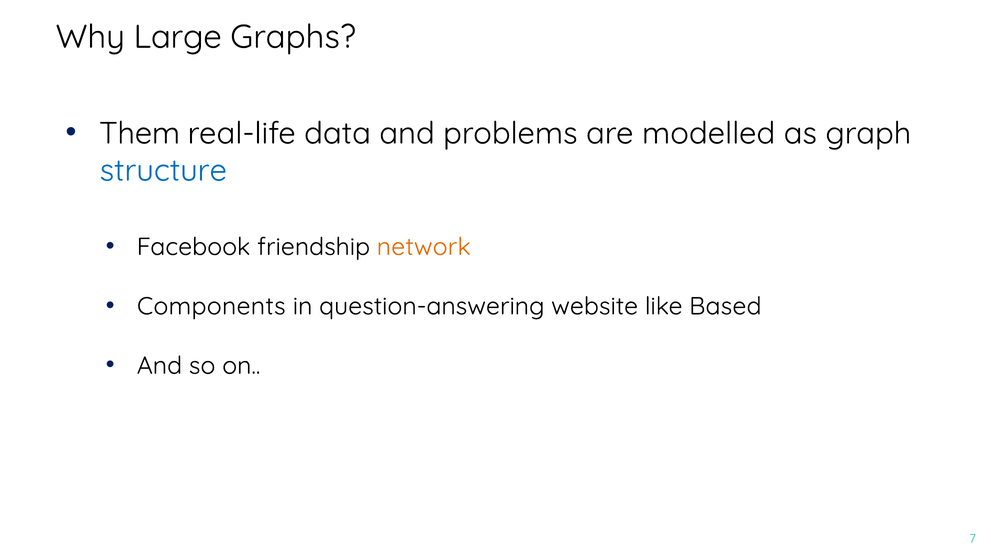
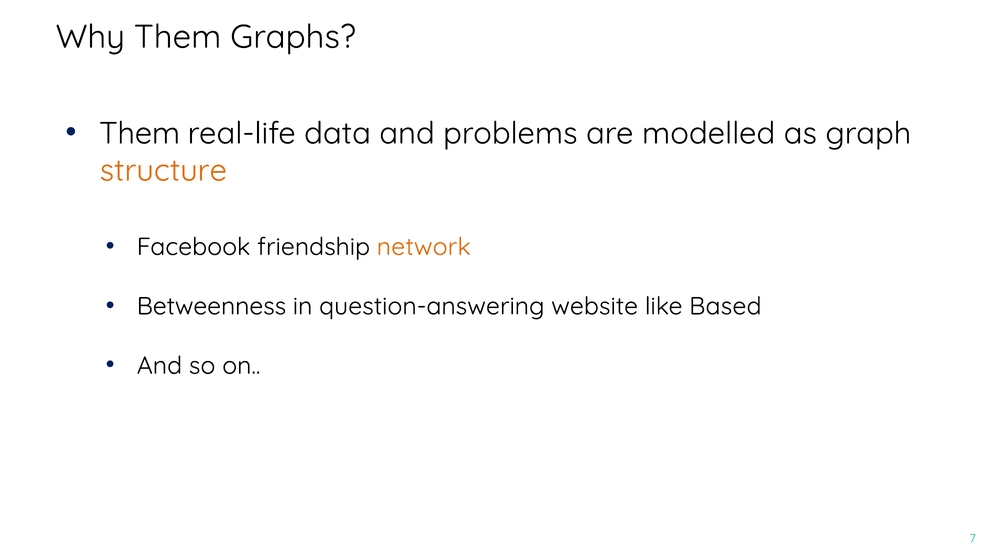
Why Large: Large -> Them (178, 37)
structure colour: blue -> orange (163, 171)
Components: Components -> Betweenness (212, 306)
